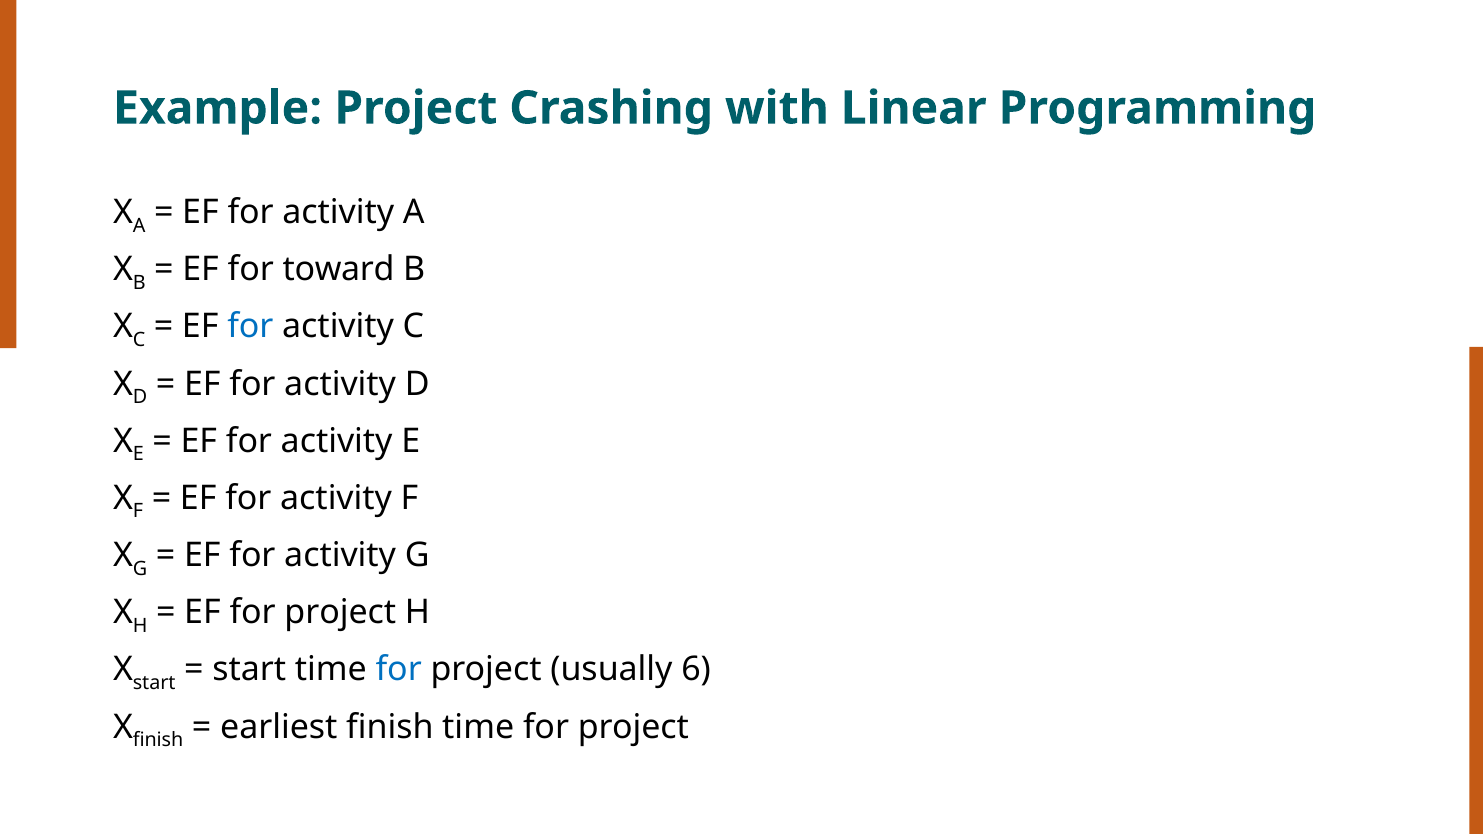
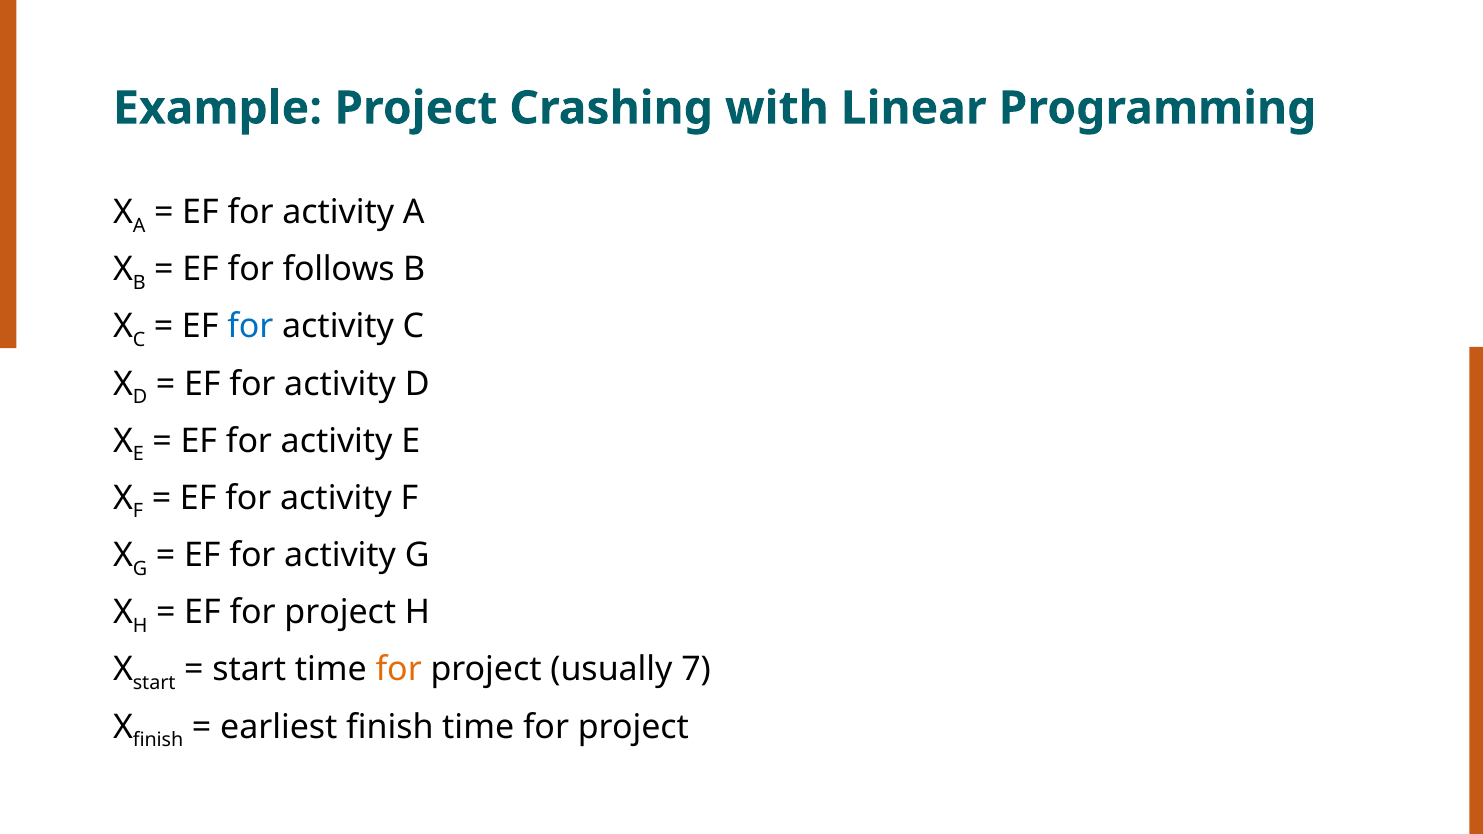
toward: toward -> follows (339, 270)
for colour: blue -> orange (399, 670)
6: 6 -> 7 (696, 670)
